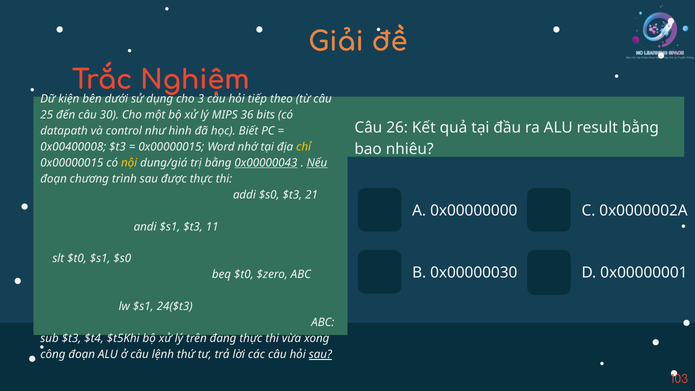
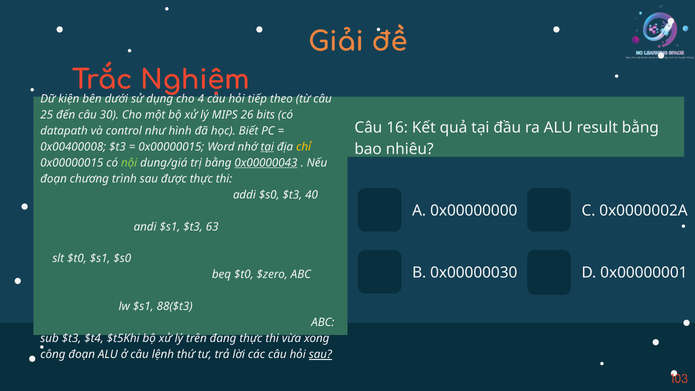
3: 3 -> 4 (201, 99)
36: 36 -> 26 (247, 115)
26: 26 -> 16 (397, 128)
tại underline: none -> present (267, 147)
nội colour: yellow -> light green (129, 163)
Nếu underline: present -> none (317, 163)
21: 21 -> 40 (312, 195)
11: 11 -> 63 (212, 227)
24($t3: 24($t3 -> 88($t3 (175, 307)
